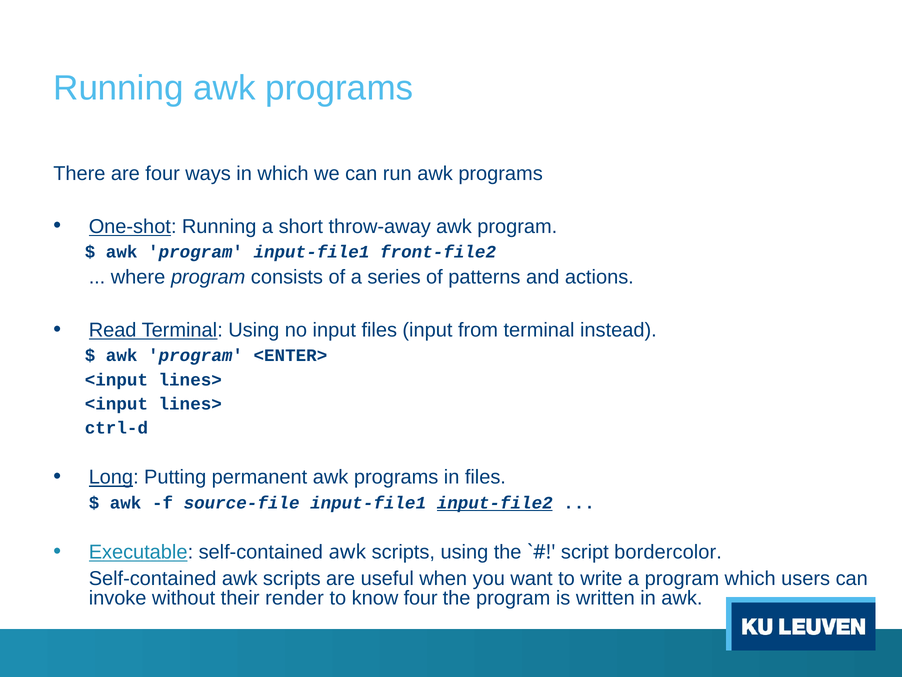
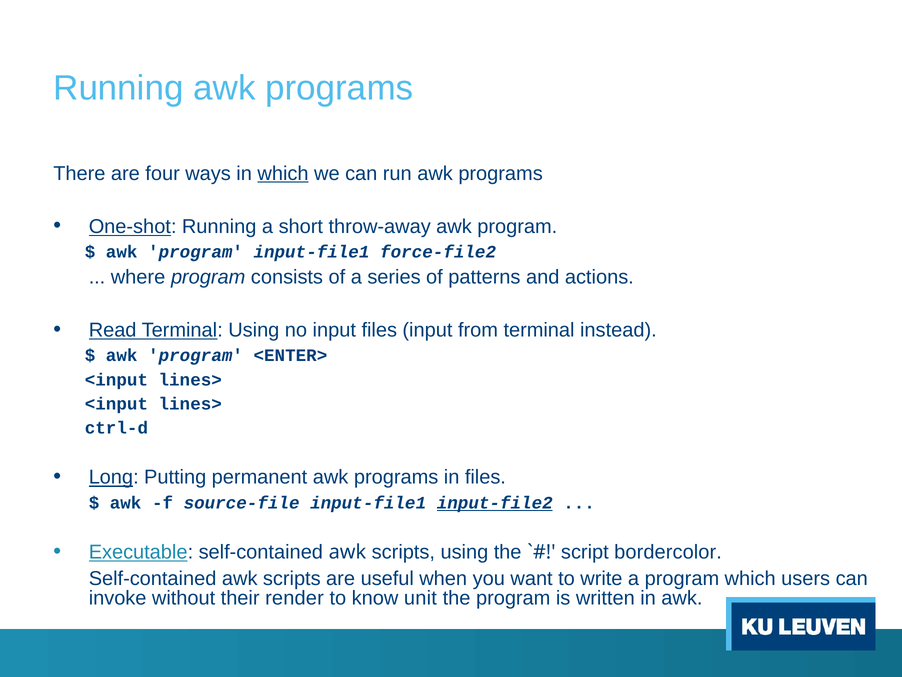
which underline: none -> present (283, 173)
front-file2: front-file2 -> force-file2 (438, 252)
know four: four -> unit (420, 598)
